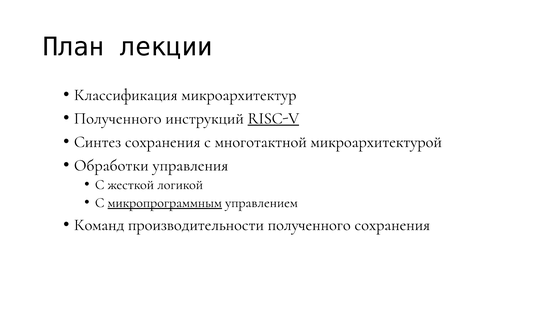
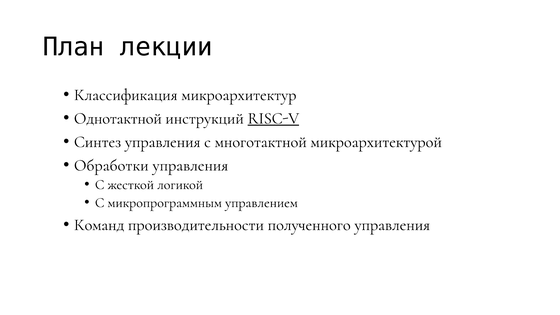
Полученного: Полученного -> Однотактной (118, 118)
Синтез сохранения: сохранения -> управления (163, 142)
микропрограммным underline: present -> none (165, 202)
полученного сохранения: сохранения -> управления (392, 225)
